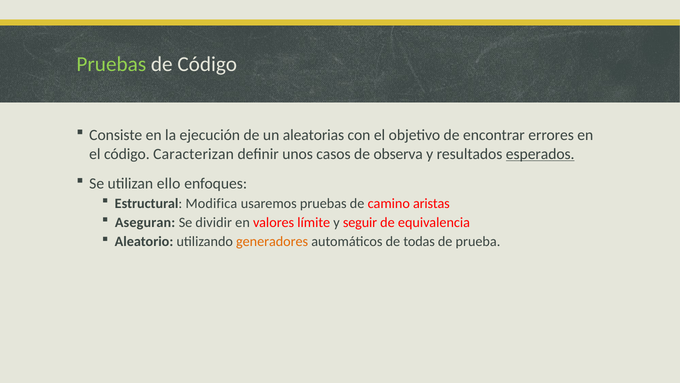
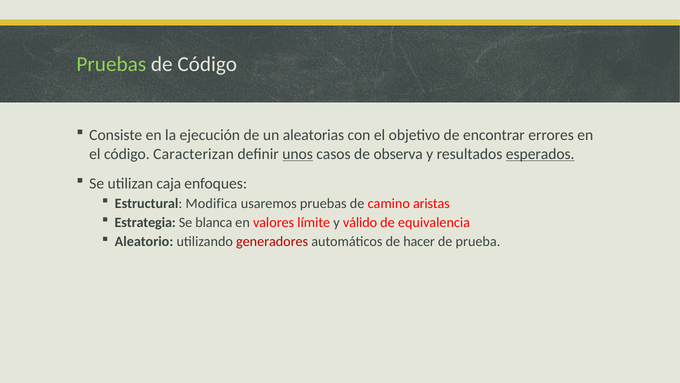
unos underline: none -> present (298, 154)
ello: ello -> caja (169, 183)
Aseguran: Aseguran -> Estrategia (145, 222)
dividir: dividir -> blanca (214, 222)
seguir: seguir -> válido (360, 222)
generadores colour: orange -> red (272, 241)
todas: todas -> hacer (419, 241)
